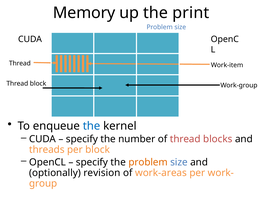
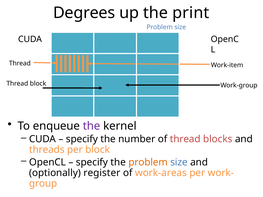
Memory: Memory -> Degrees (84, 13)
the colour: blue -> purple (92, 126)
revision: revision -> register (102, 173)
